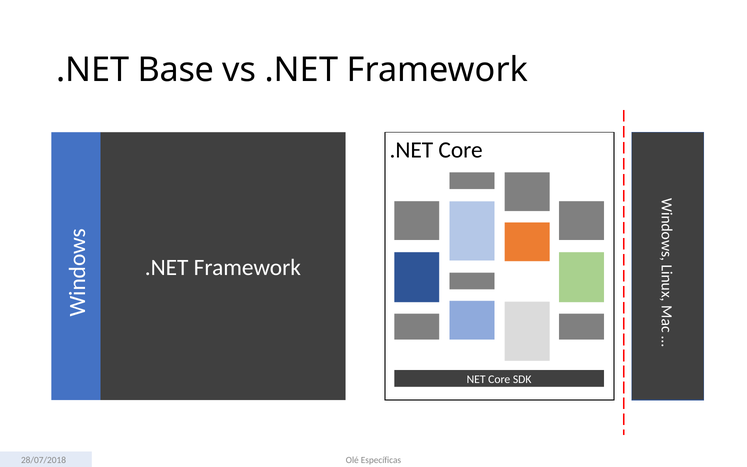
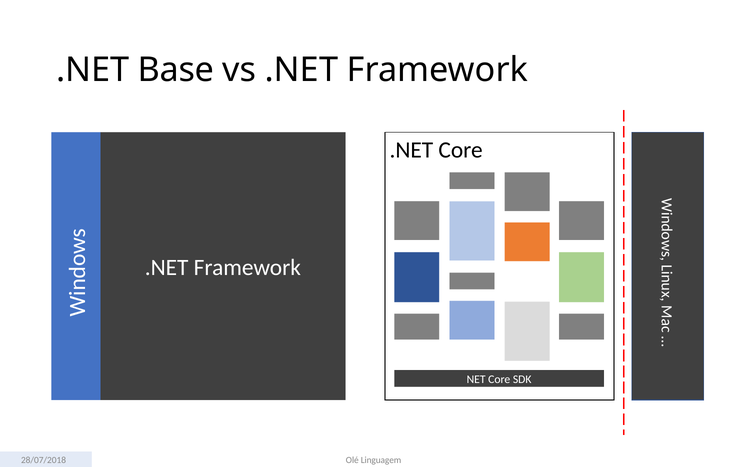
Específicas: Específicas -> Linguagem (381, 460)
